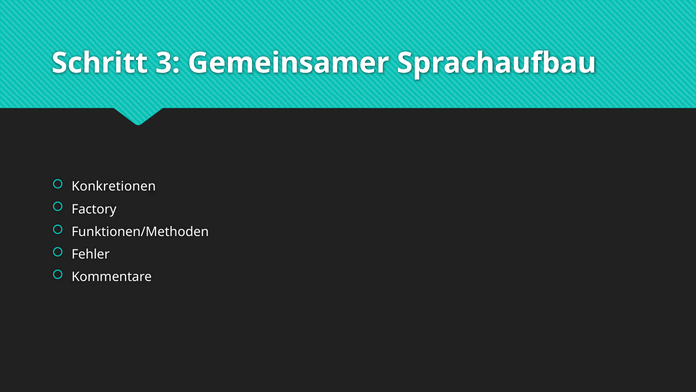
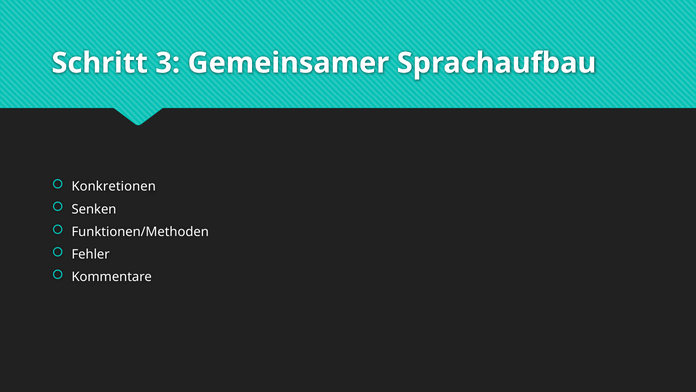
Factory: Factory -> Senken (94, 209)
